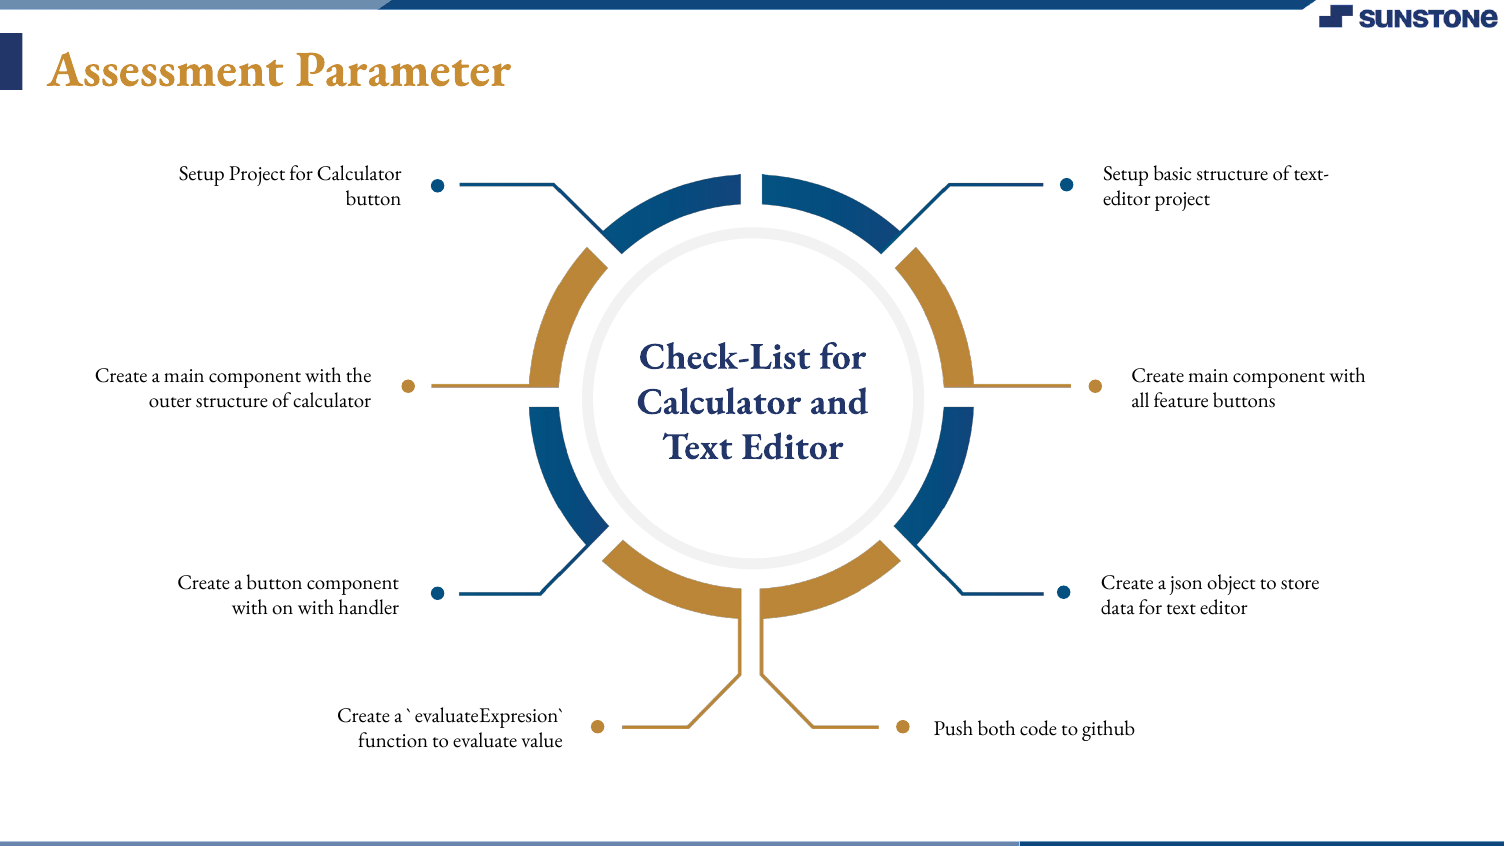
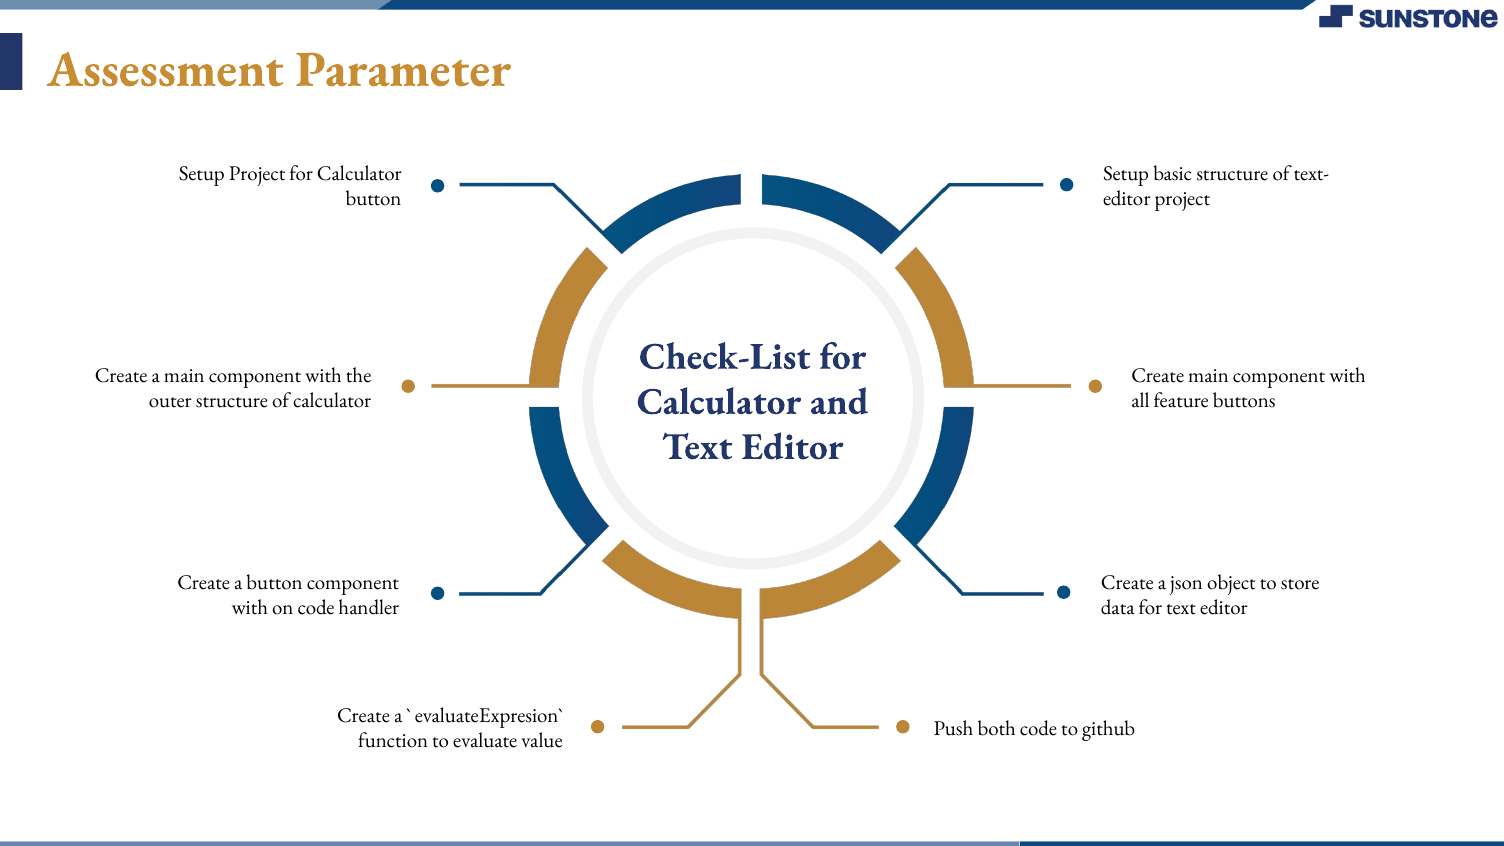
on with: with -> code (316, 608)
